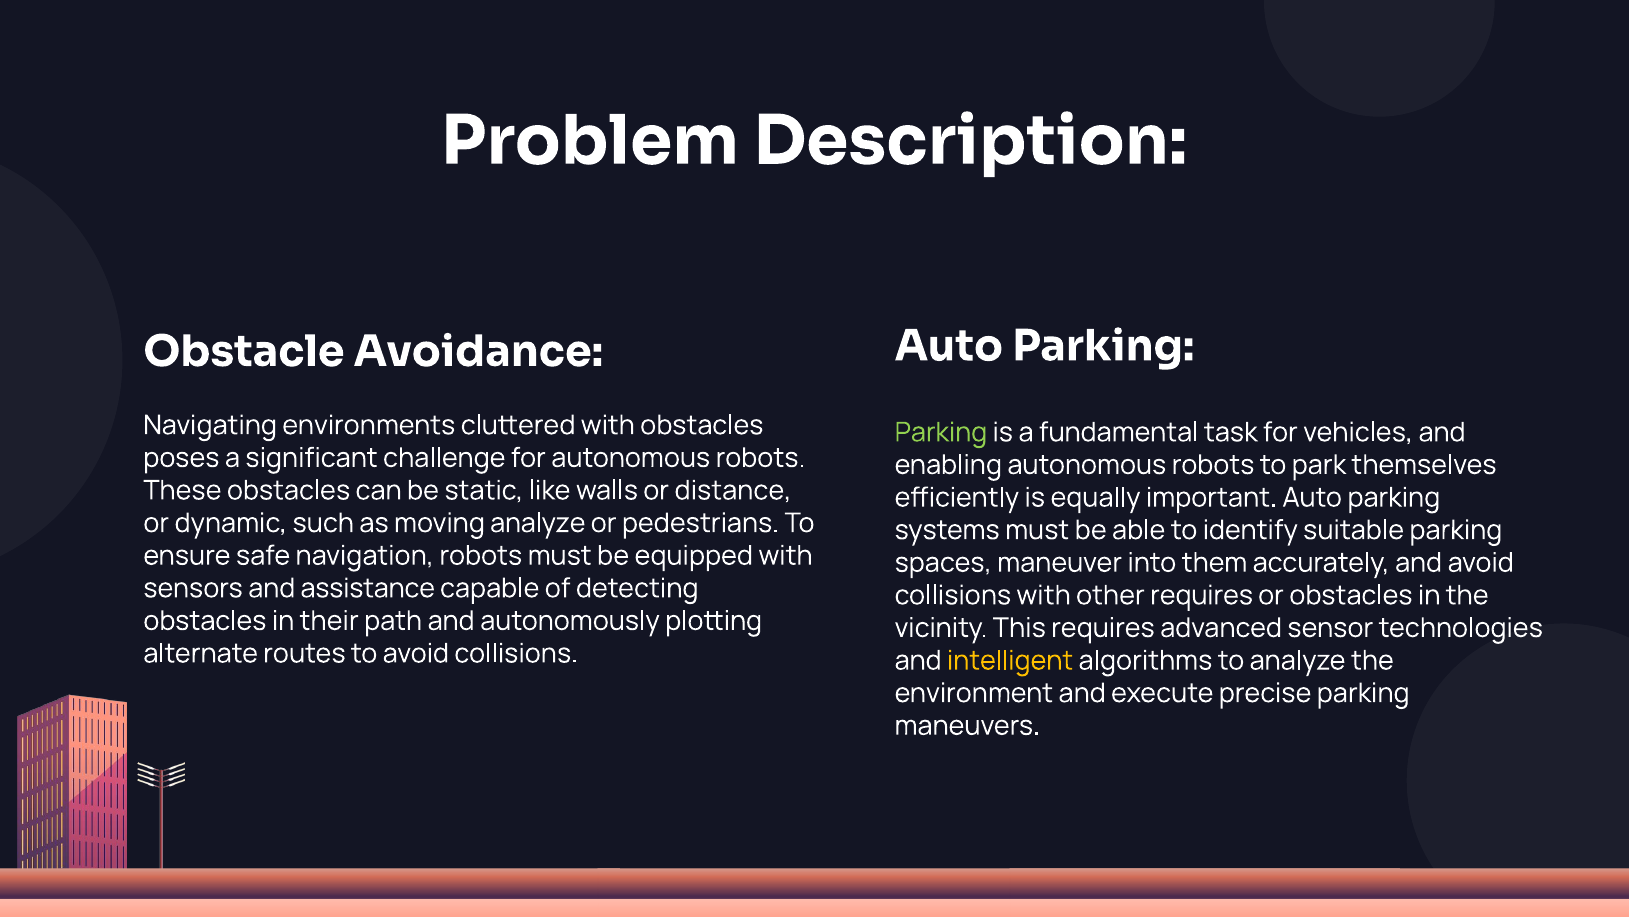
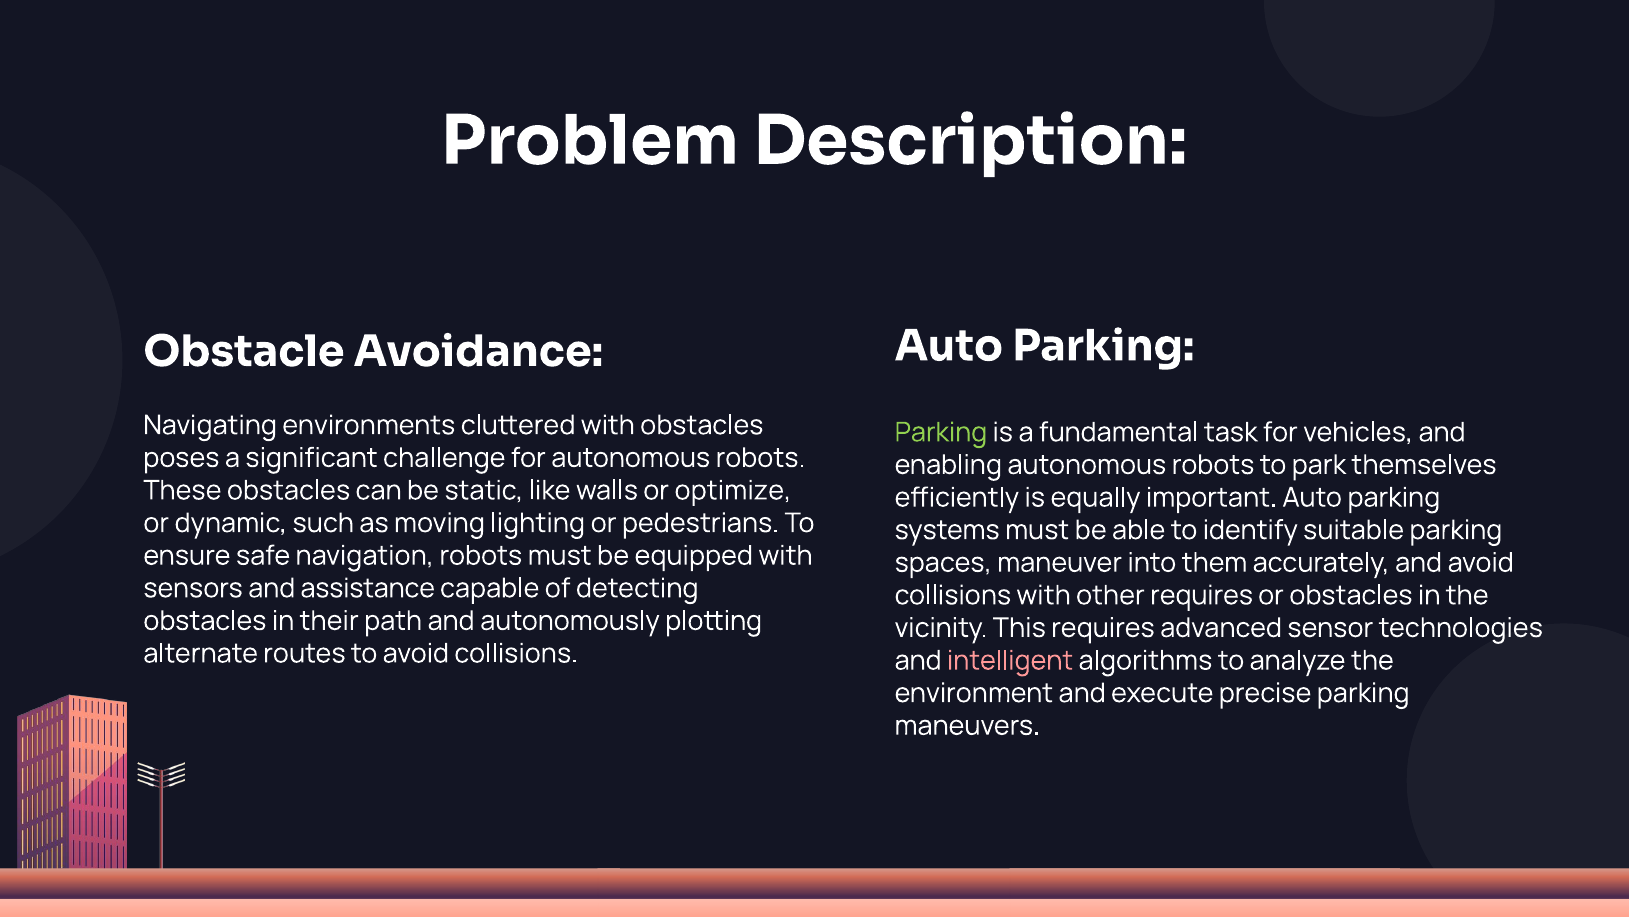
distance: distance -> optimize (733, 490)
moving analyze: analyze -> lighting (538, 523)
intelligent colour: yellow -> pink (1010, 660)
